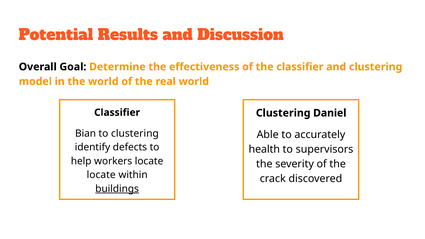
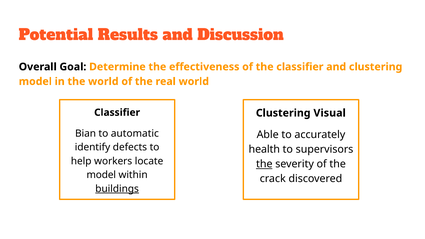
Daniel: Daniel -> Visual (330, 113)
to clustering: clustering -> automatic (135, 133)
the underline: none -> present (264, 164)
locate: locate -> model (101, 175)
